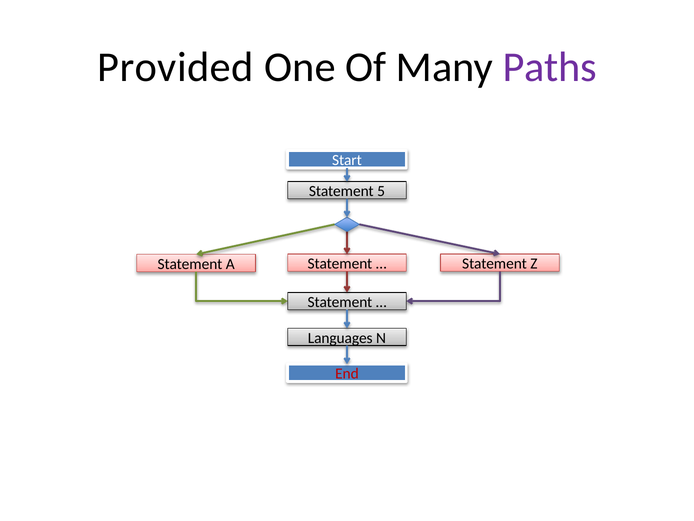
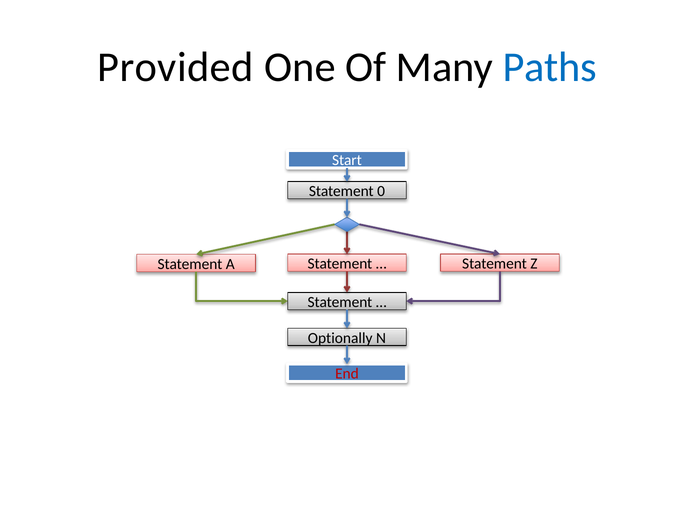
Paths colour: purple -> blue (550, 67)
5: 5 -> 0 (381, 191)
Languages: Languages -> Optionally (340, 338)
